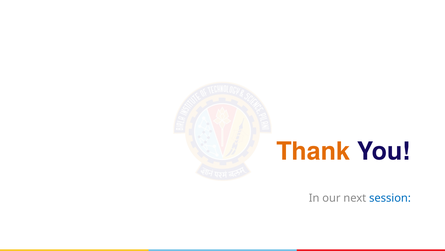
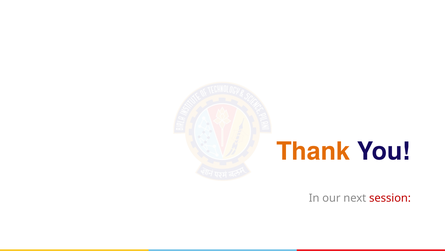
session colour: blue -> red (390, 198)
